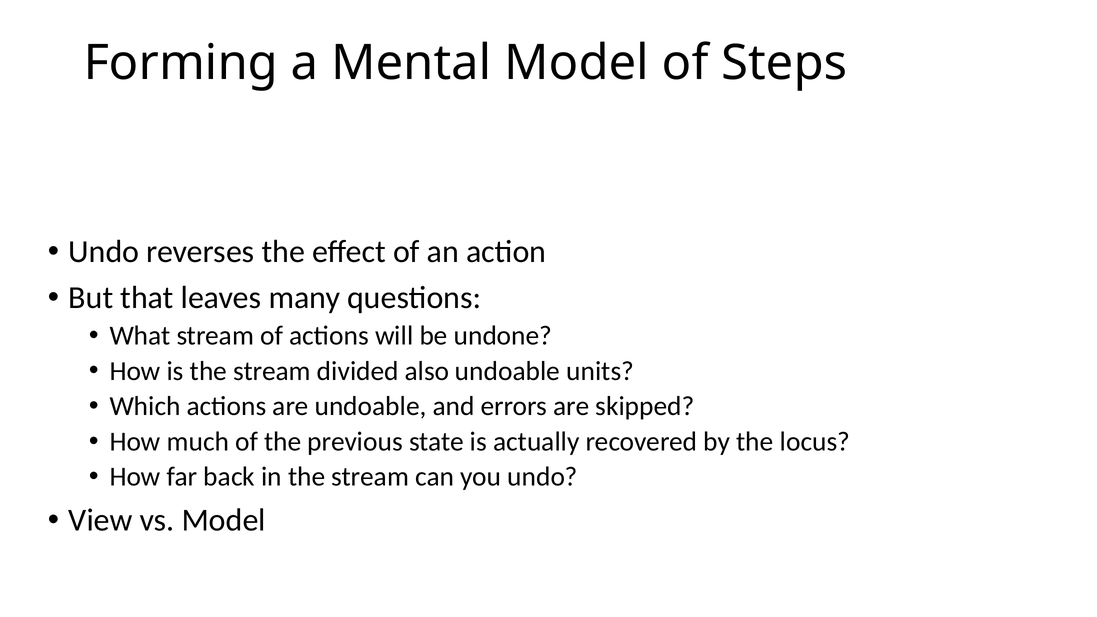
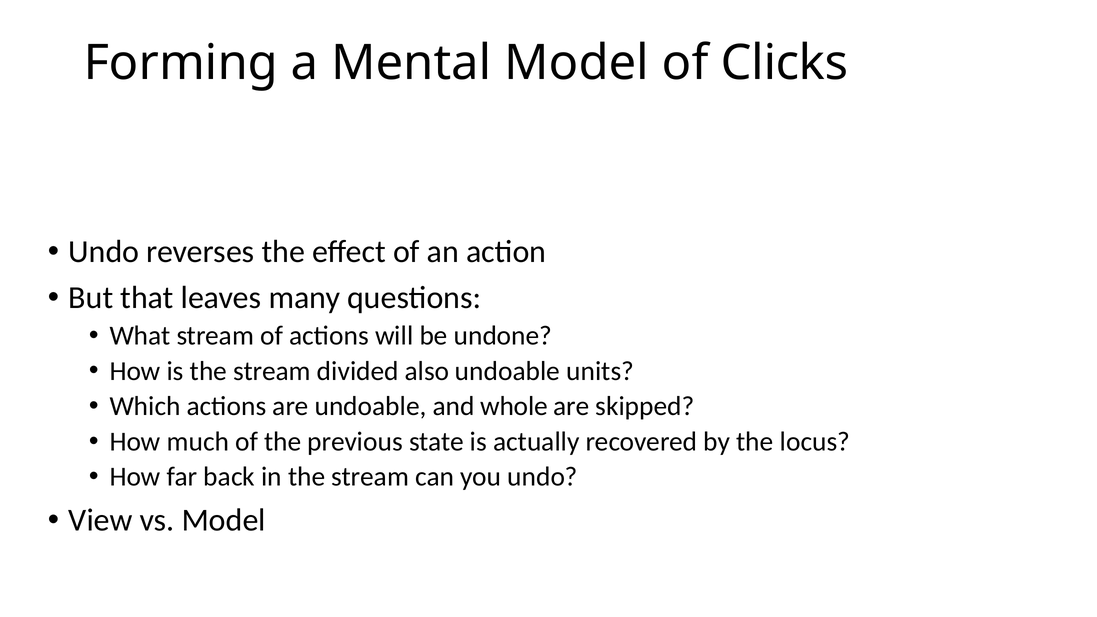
Steps: Steps -> Clicks (784, 63)
errors: errors -> whole (514, 406)
